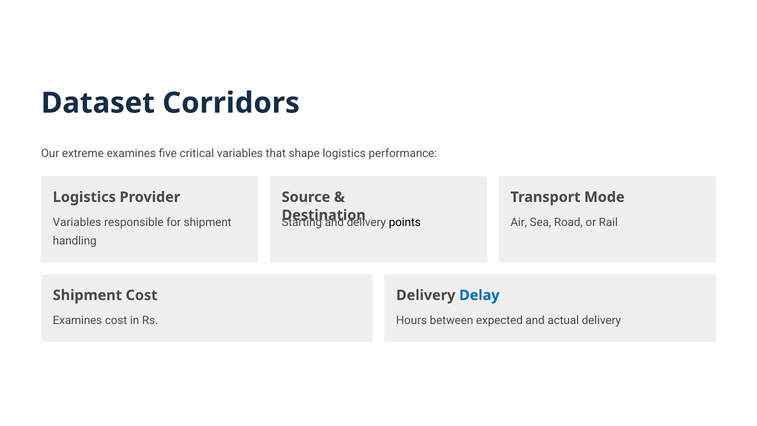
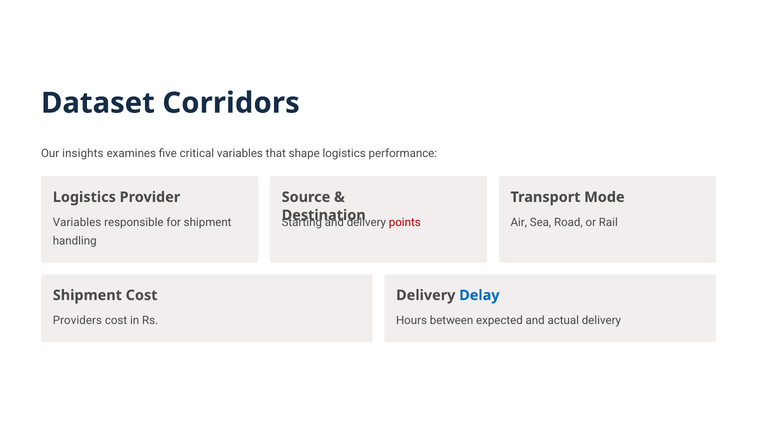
extreme: extreme -> insights (83, 153)
points colour: black -> red (405, 222)
Examines: Examines -> Providers (77, 320)
